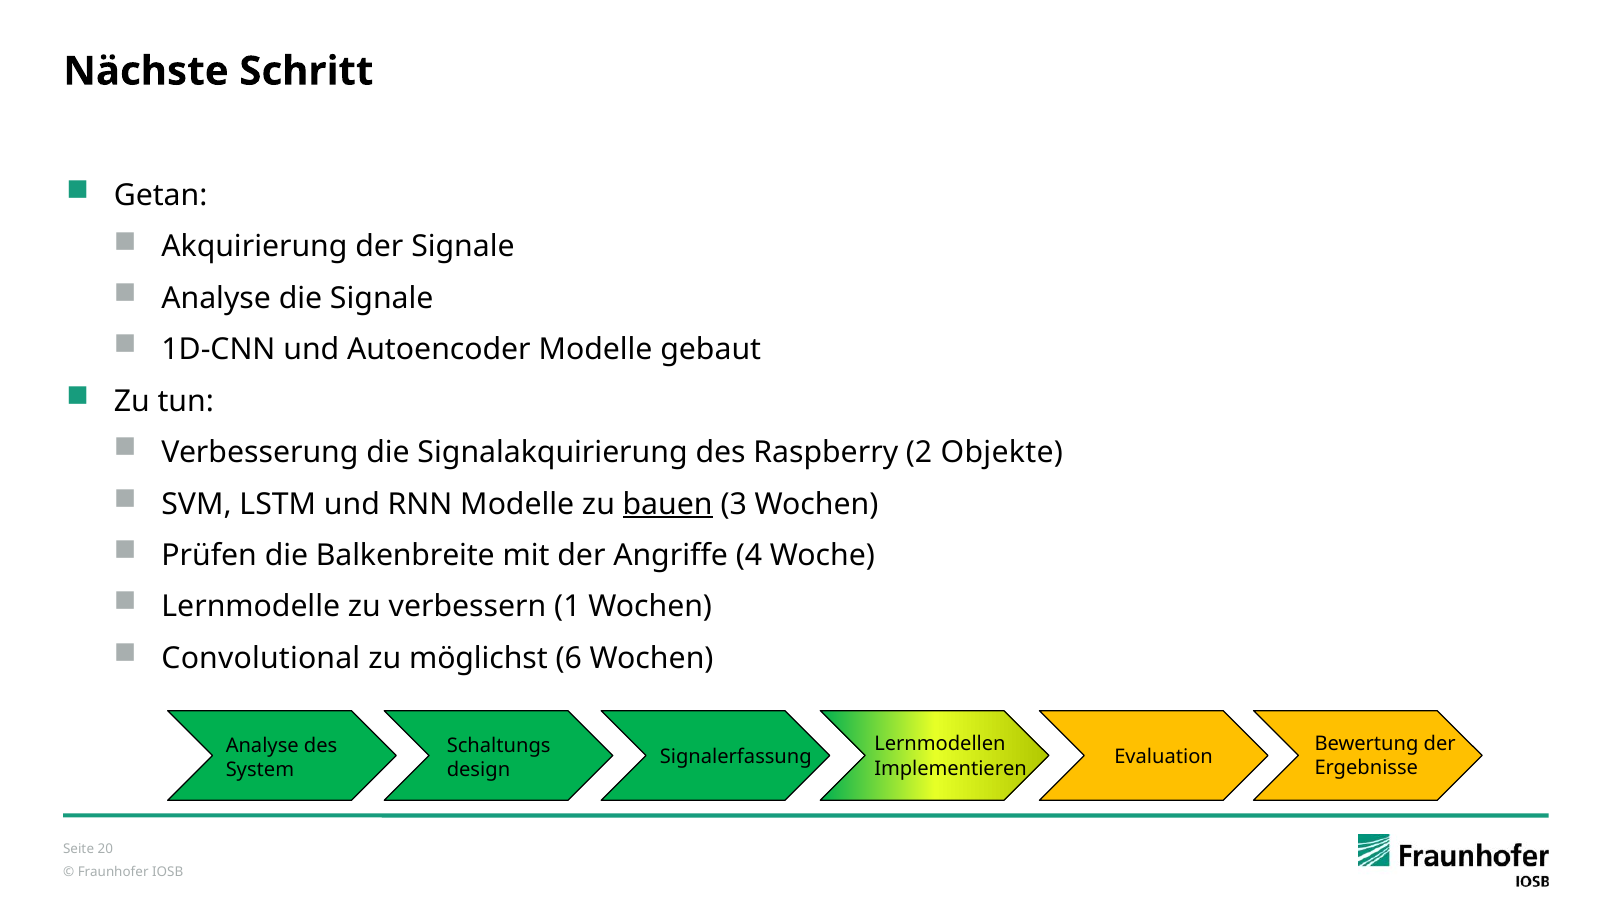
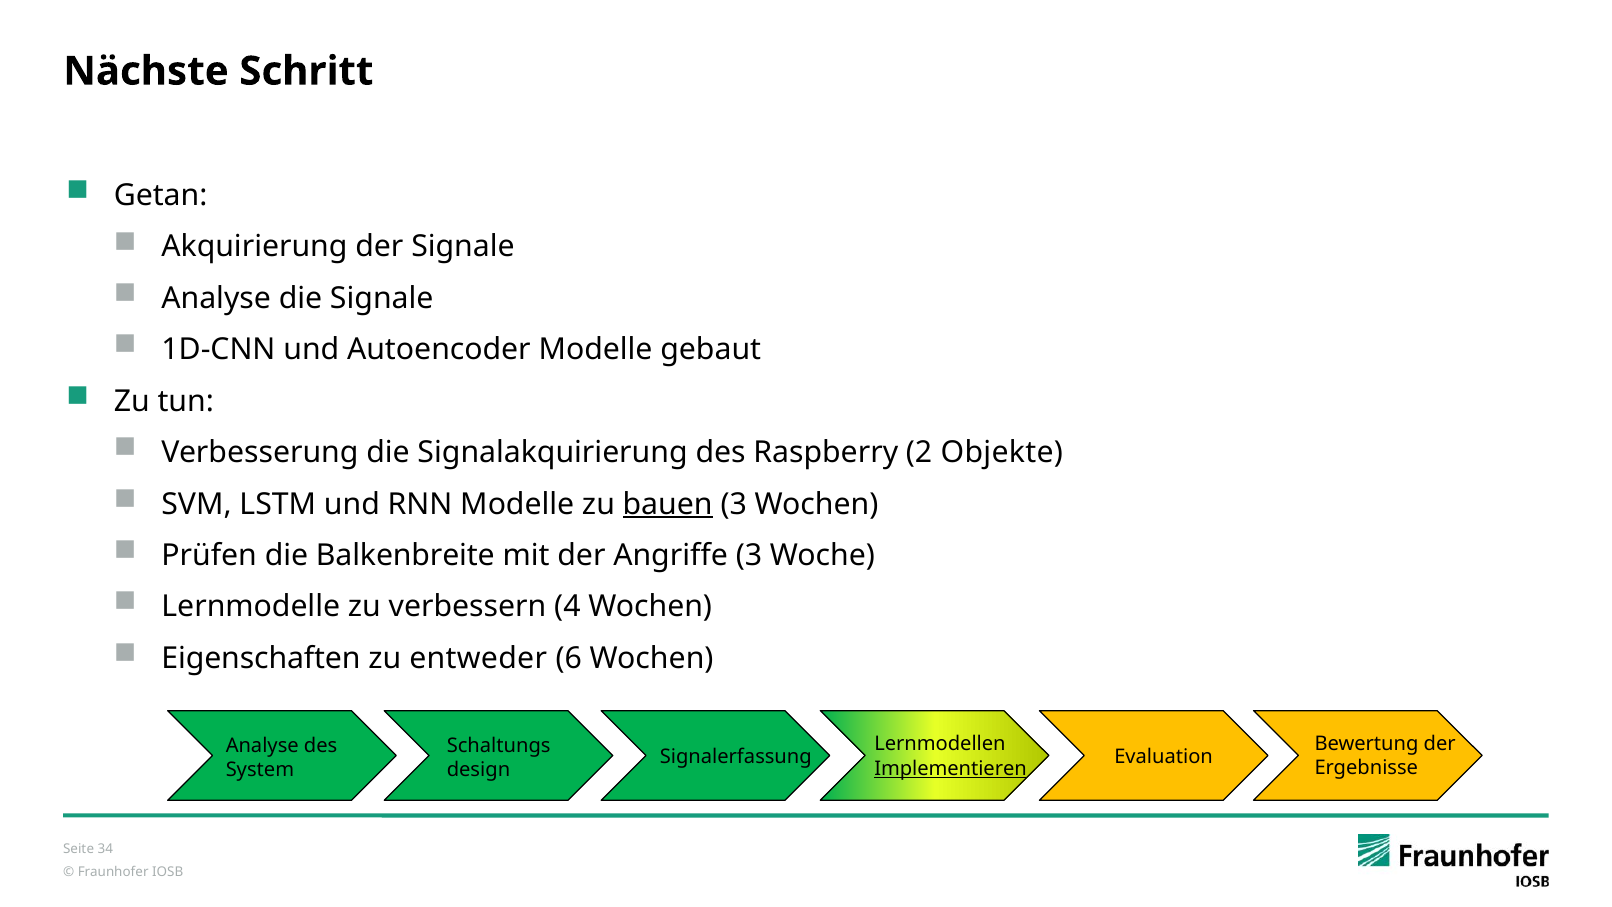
Angriffe 4: 4 -> 3 (749, 555)
1: 1 -> 4 (567, 607)
Convolutional: Convolutional -> Eigenschaften (261, 658)
möglichst: möglichst -> entweder (478, 658)
Implementieren underline: none -> present (951, 768)
20: 20 -> 34 (105, 849)
